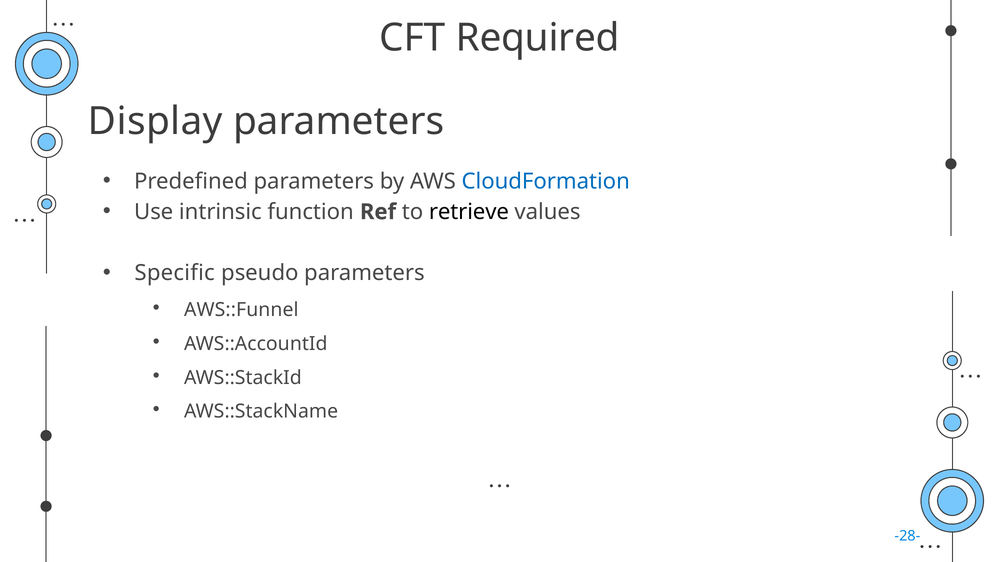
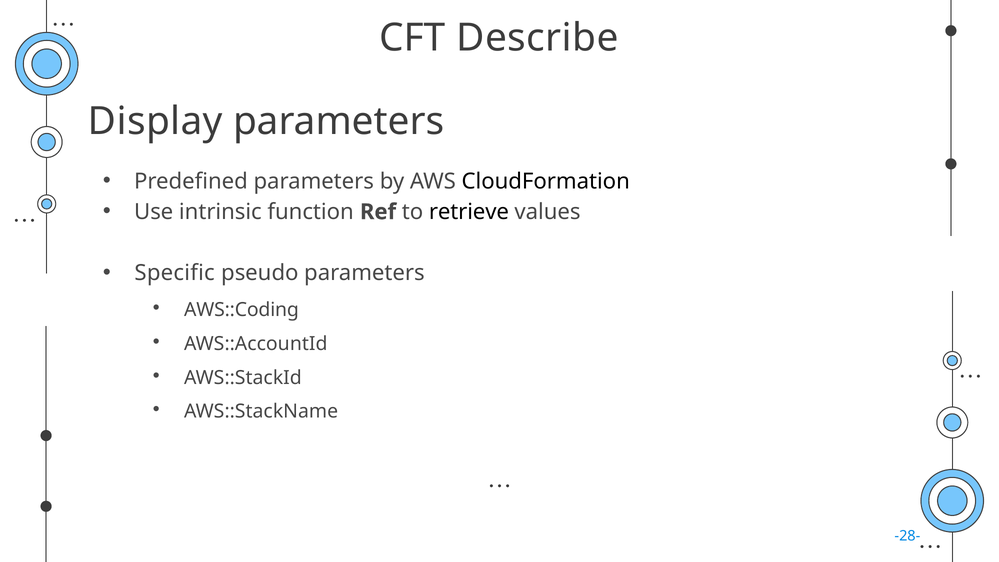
Required: Required -> Describe (537, 38)
CloudFormation colour: blue -> black (546, 181)
AWS::Funnel: AWS::Funnel -> AWS::Coding (241, 310)
